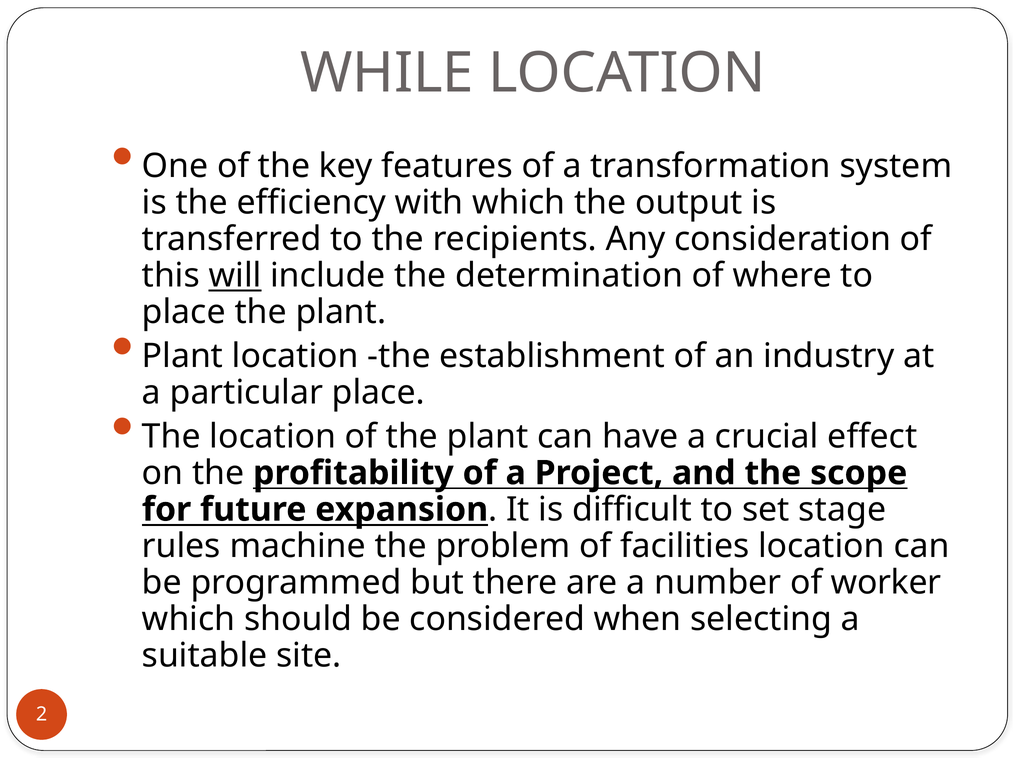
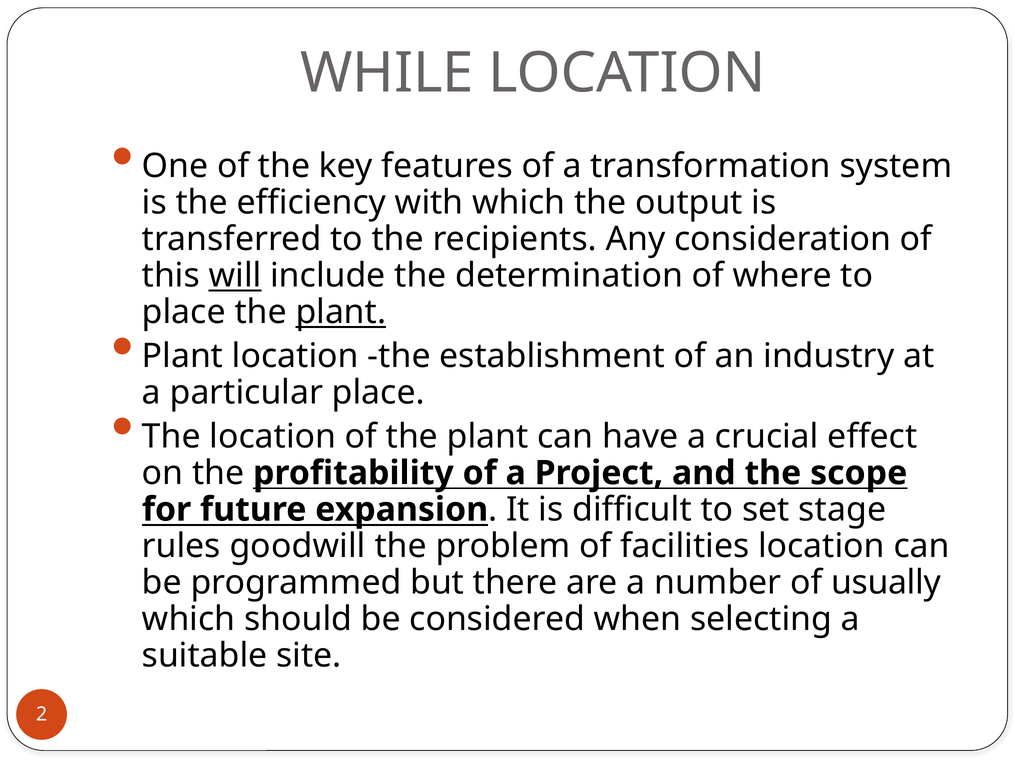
plant underline: none -> present (341, 312)
machine: machine -> goodwill (298, 546)
worker: worker -> usually (886, 583)
